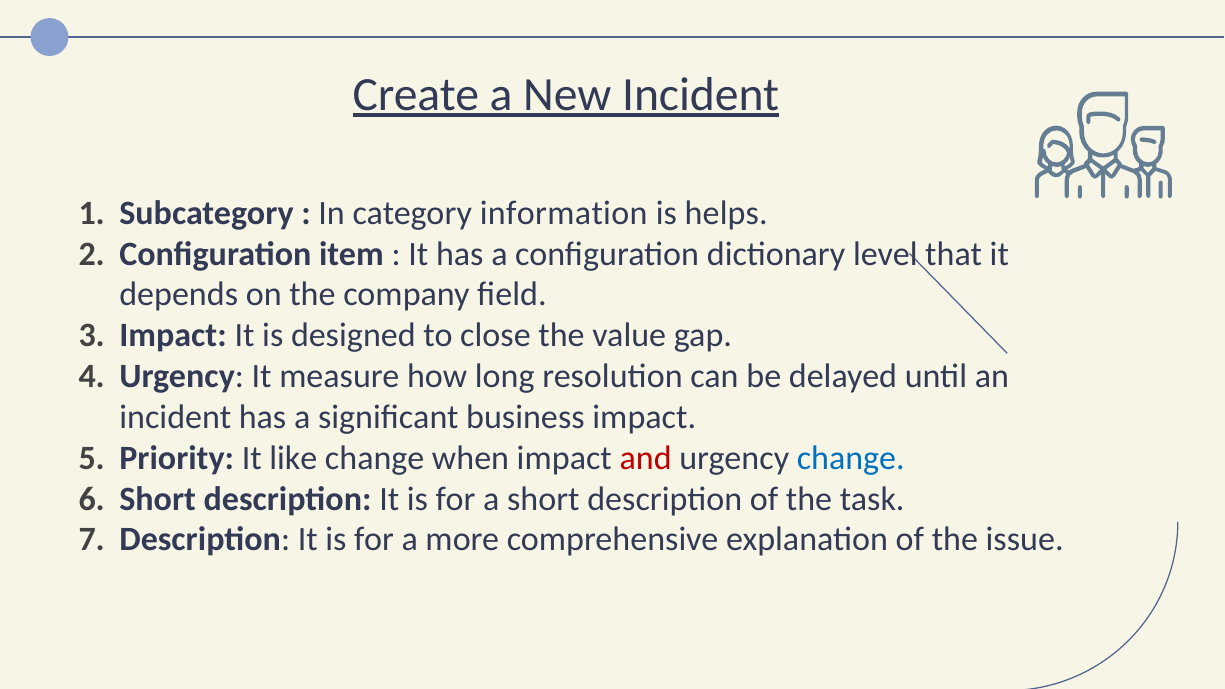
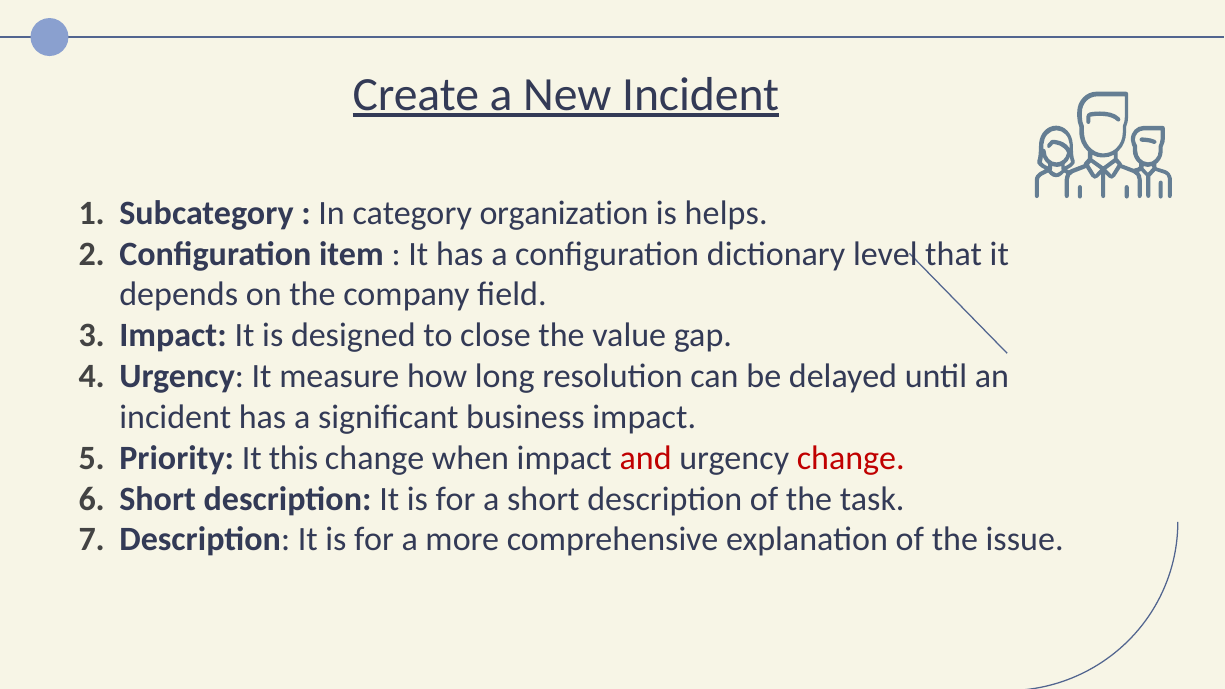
information: information -> organization (564, 213)
like: like -> this (293, 458)
change colour: blue -> red (851, 458)
